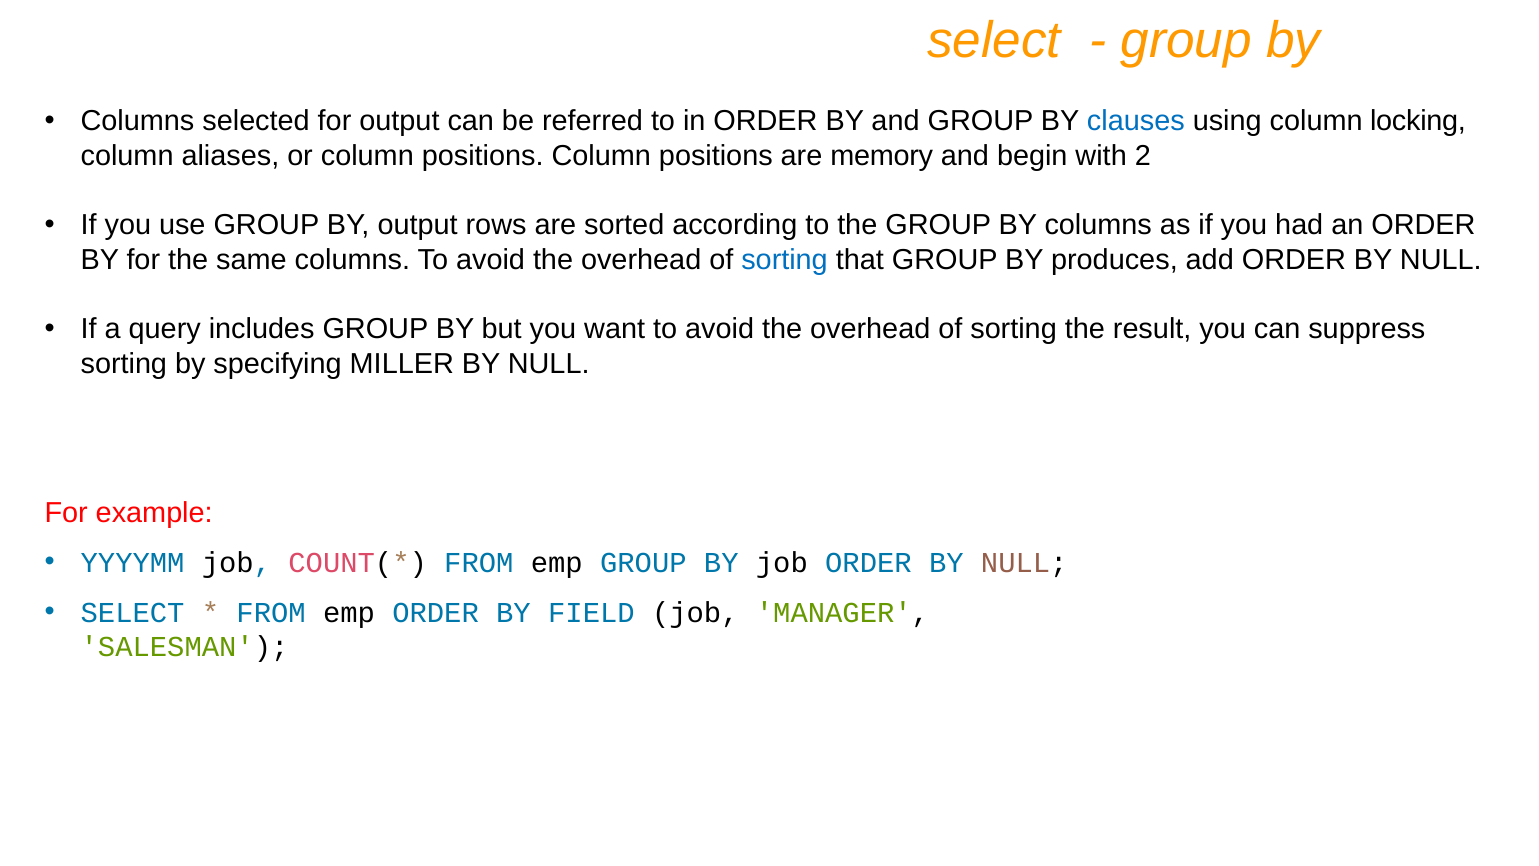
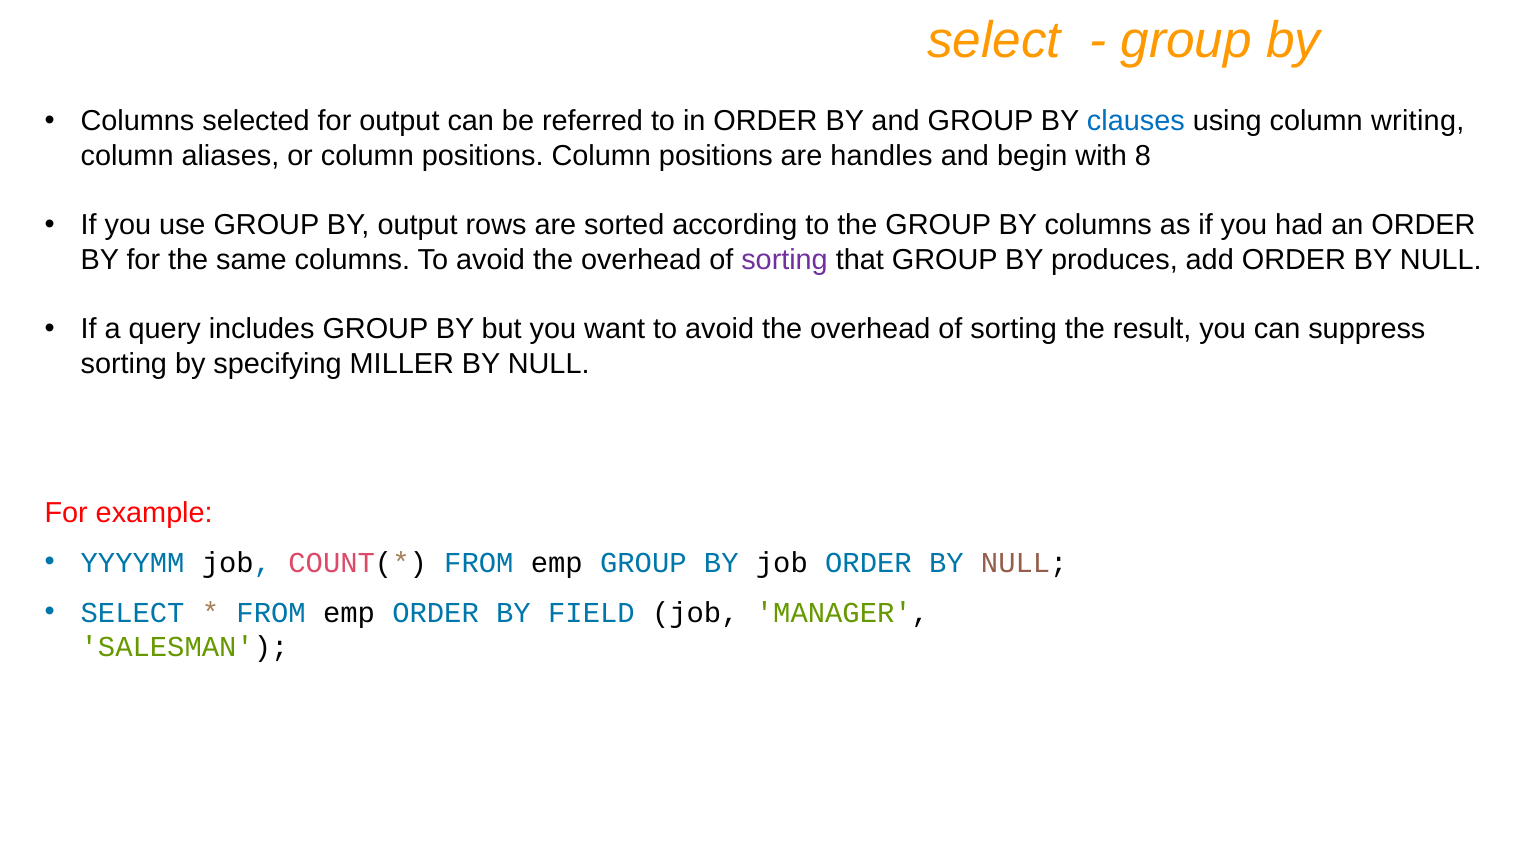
locking: locking -> writing (1418, 121)
memory: memory -> handles (881, 156)
2: 2 -> 8 (1143, 156)
sorting colour: blue -> purple (785, 260)
